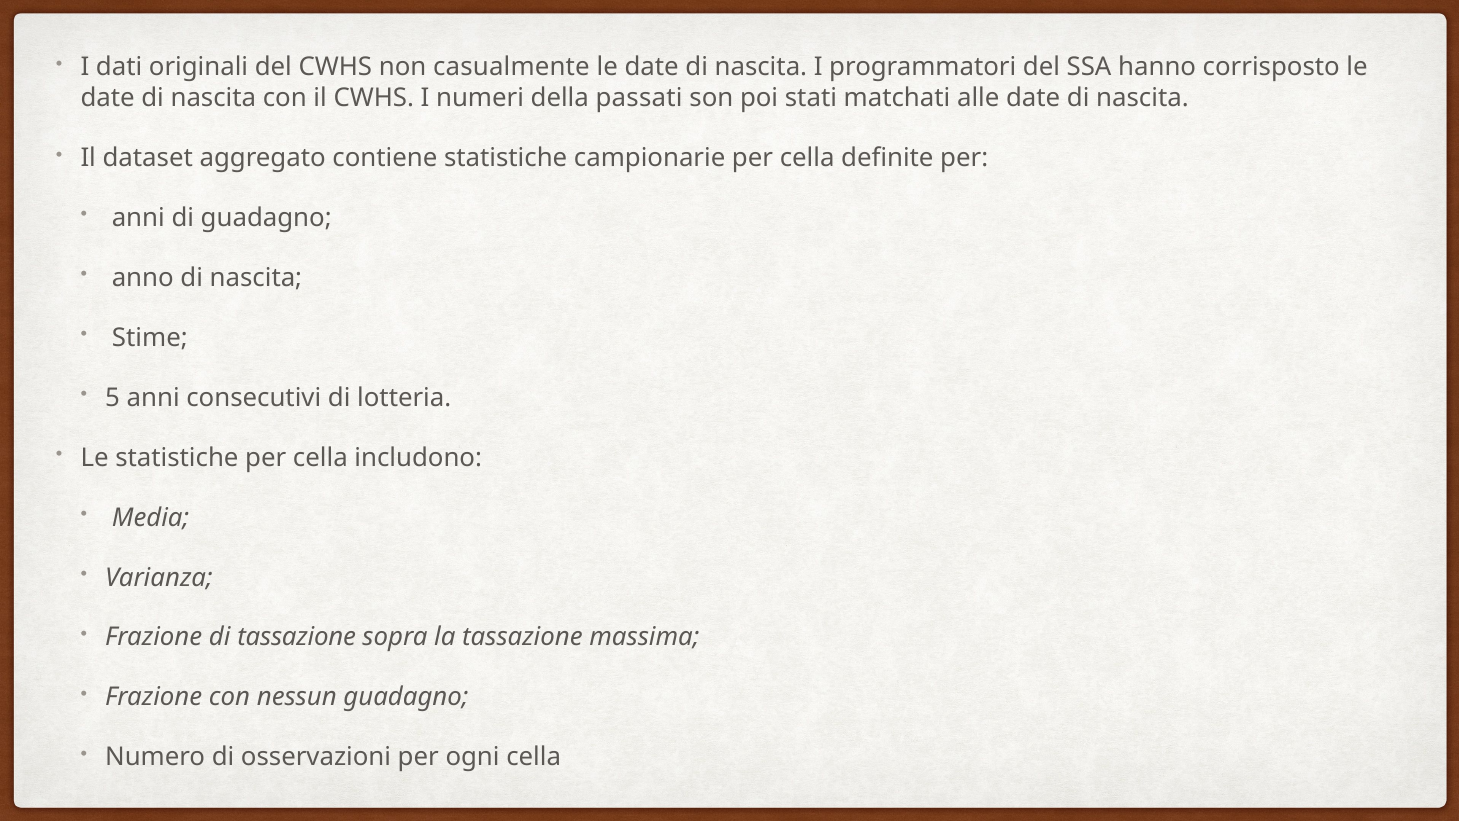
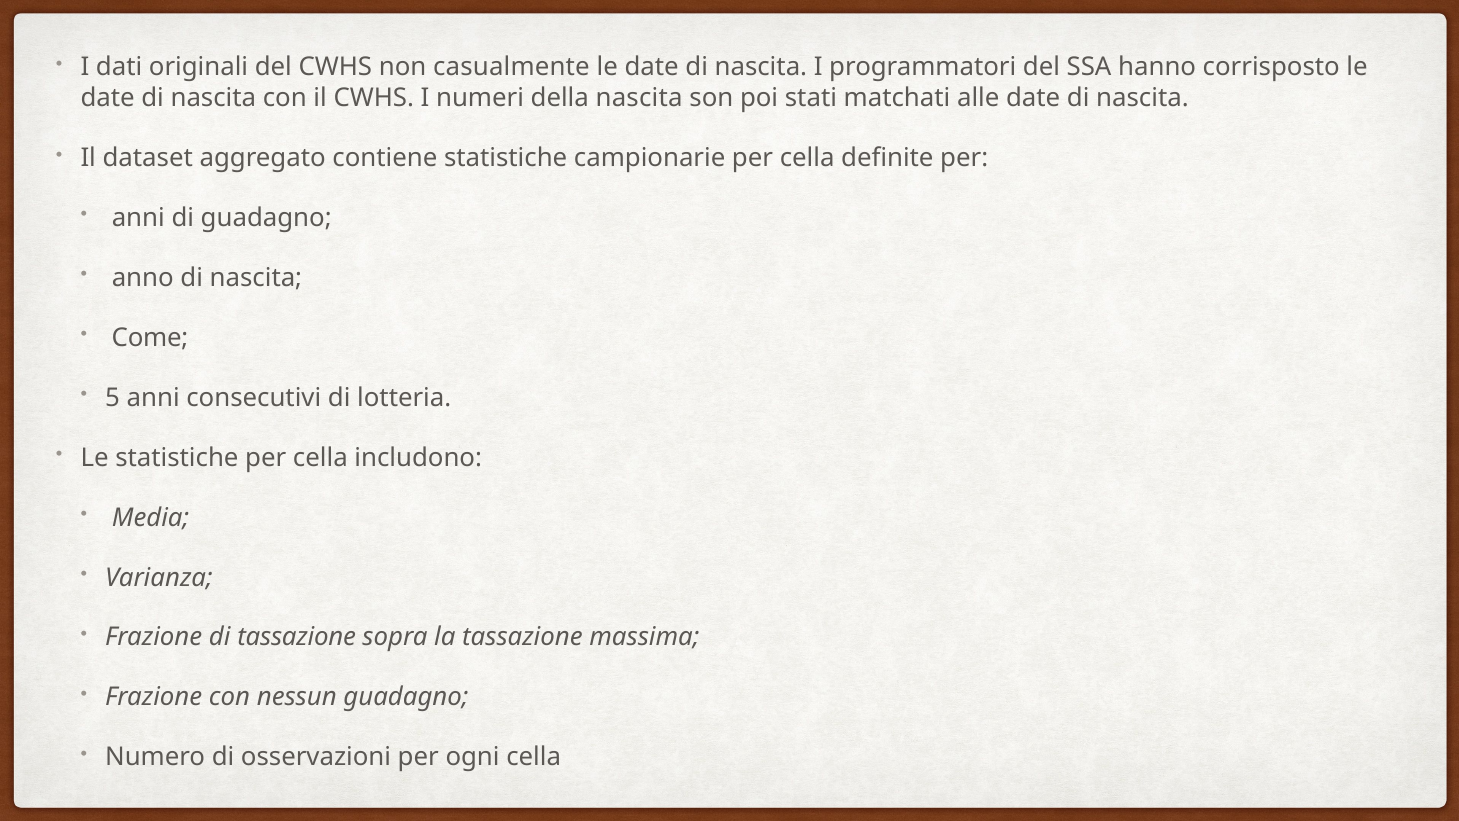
della passati: passati -> nascita (639, 98)
Stime: Stime -> Come (150, 338)
